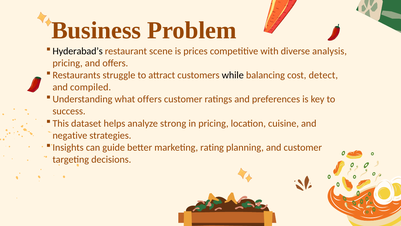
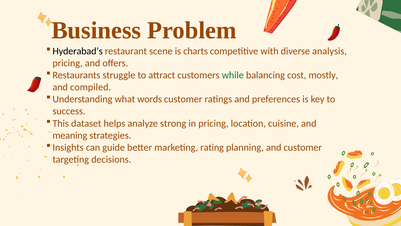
prices: prices -> charts (196, 51)
while colour: black -> green (233, 75)
detect: detect -> mostly (323, 75)
what offers: offers -> words (150, 99)
negative: negative -> meaning (70, 135)
